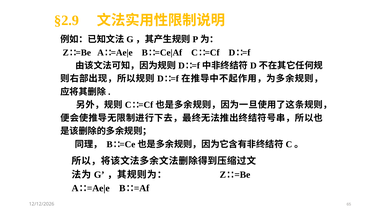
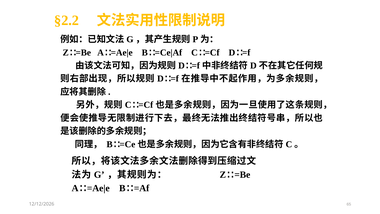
§2.9: §2.9 -> §2.2 (67, 20)
